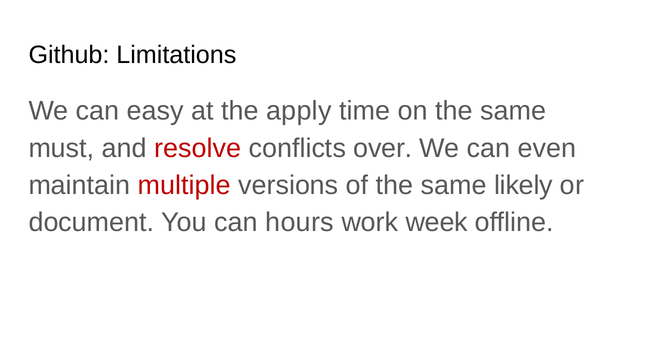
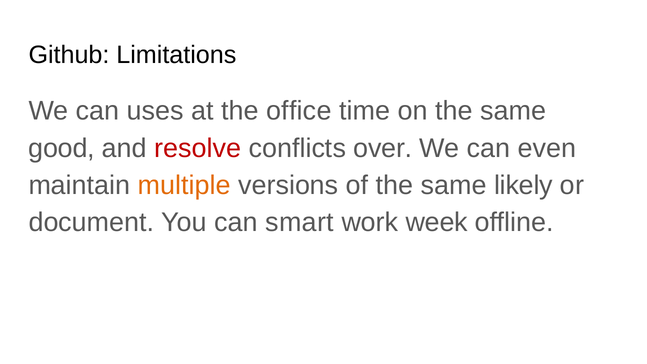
easy: easy -> uses (155, 111)
apply: apply -> office (299, 111)
must: must -> good (62, 148)
multiple colour: red -> orange (184, 185)
hours: hours -> smart (300, 222)
